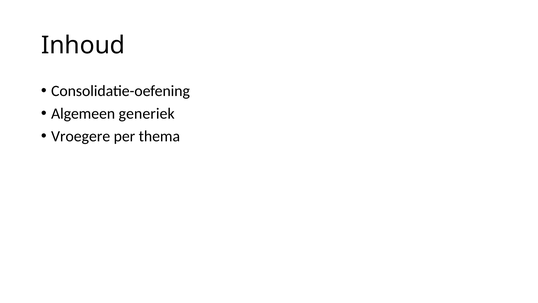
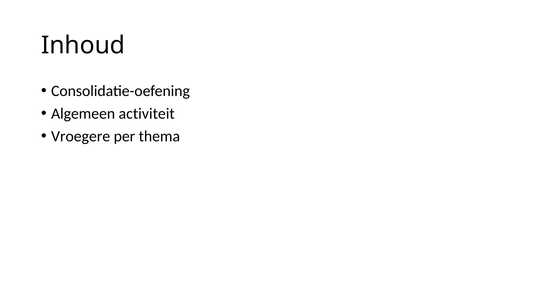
generiek: generiek -> activiteit (147, 114)
